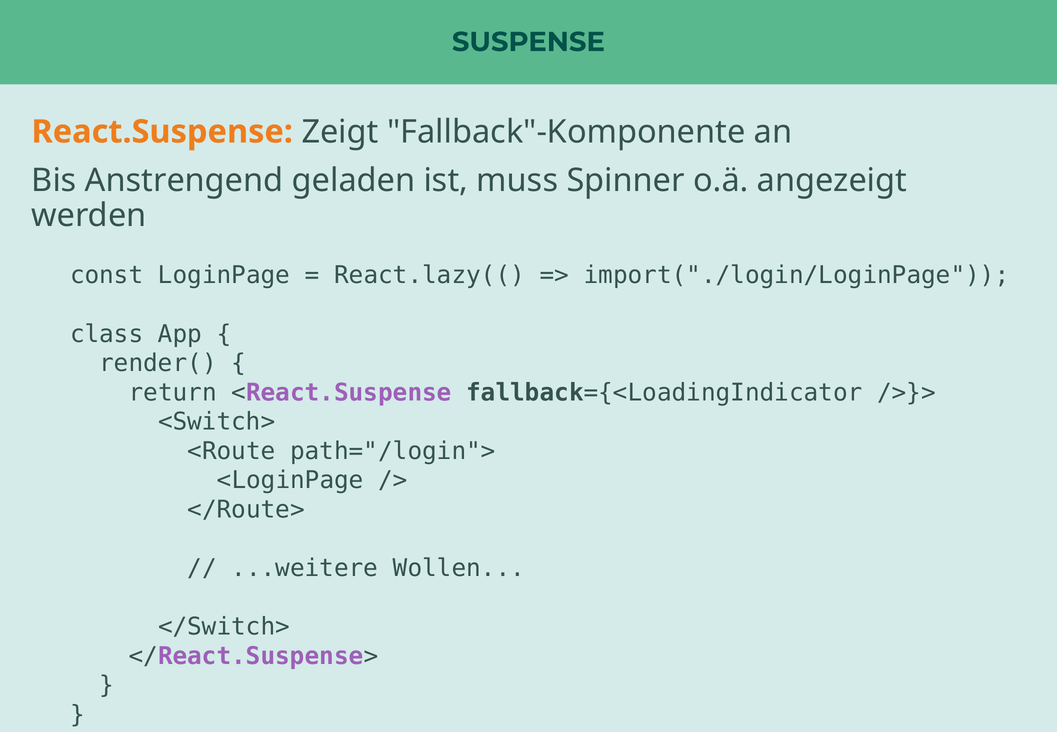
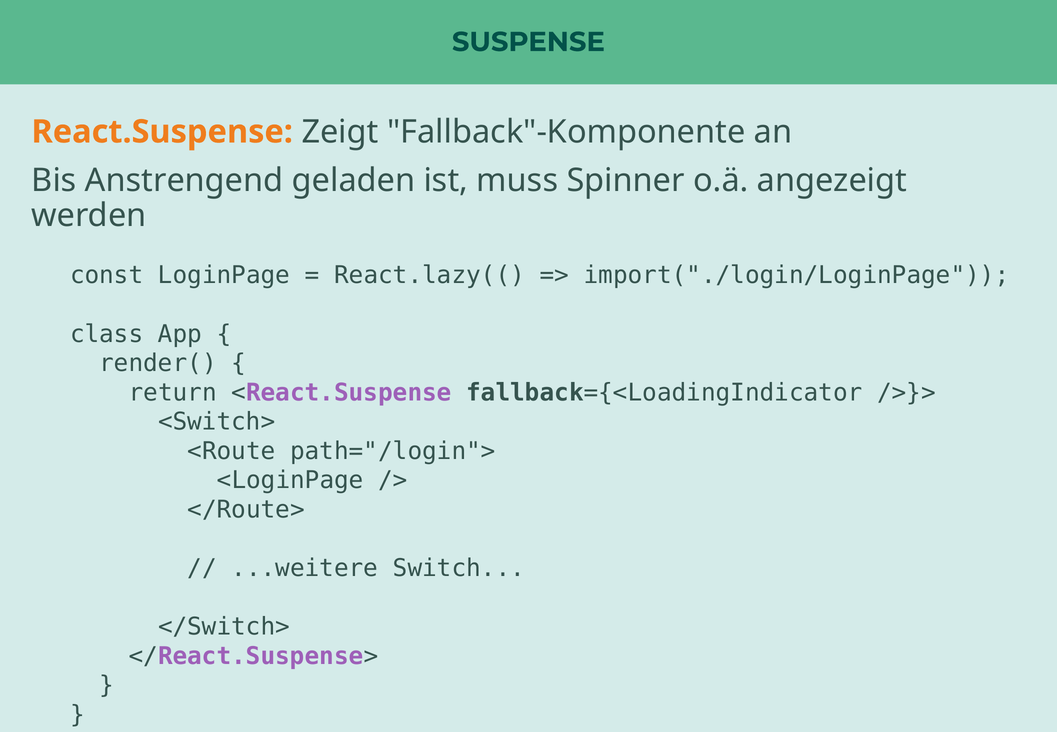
Wollen: Wollen -> Switch (459, 568)
